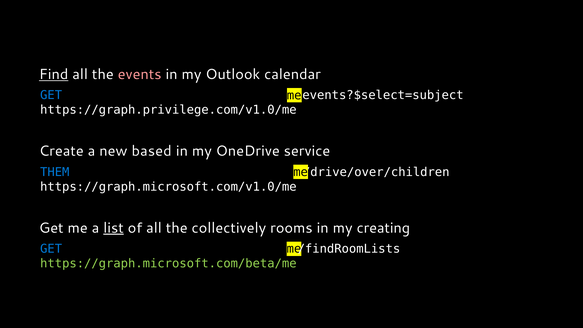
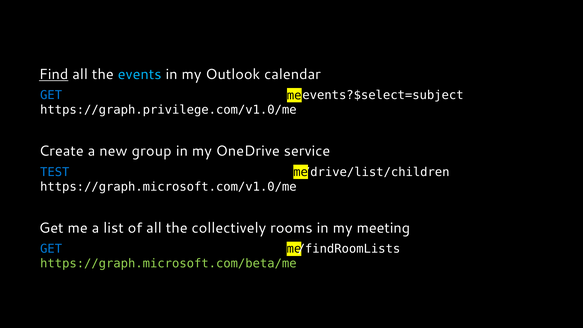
events colour: pink -> light blue (140, 74)
based: based -> group (152, 151)
THEM: THEM -> TEST (55, 172)
/drive/over/children: /drive/over/children -> /drive/list/children (376, 172)
list underline: present -> none (114, 228)
creating: creating -> meeting (383, 228)
